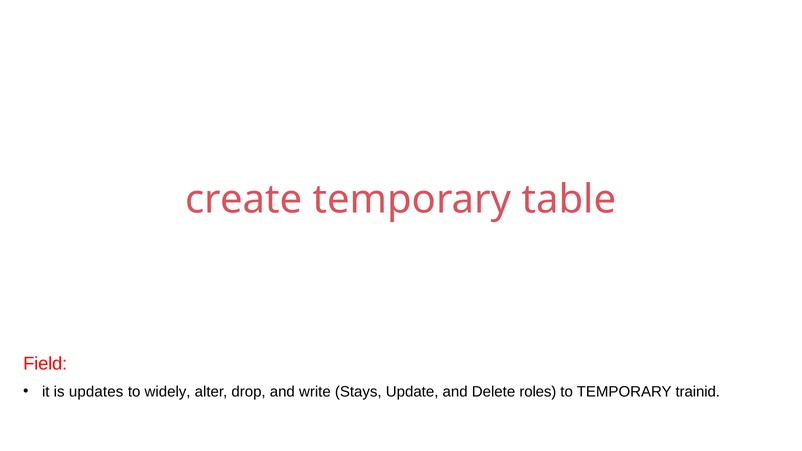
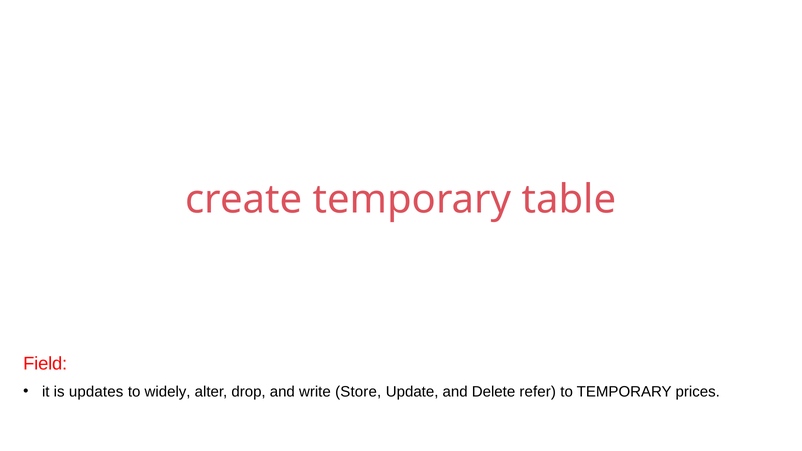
Stays: Stays -> Store (358, 392)
roles: roles -> refer (538, 392)
trainid: trainid -> prices (698, 392)
